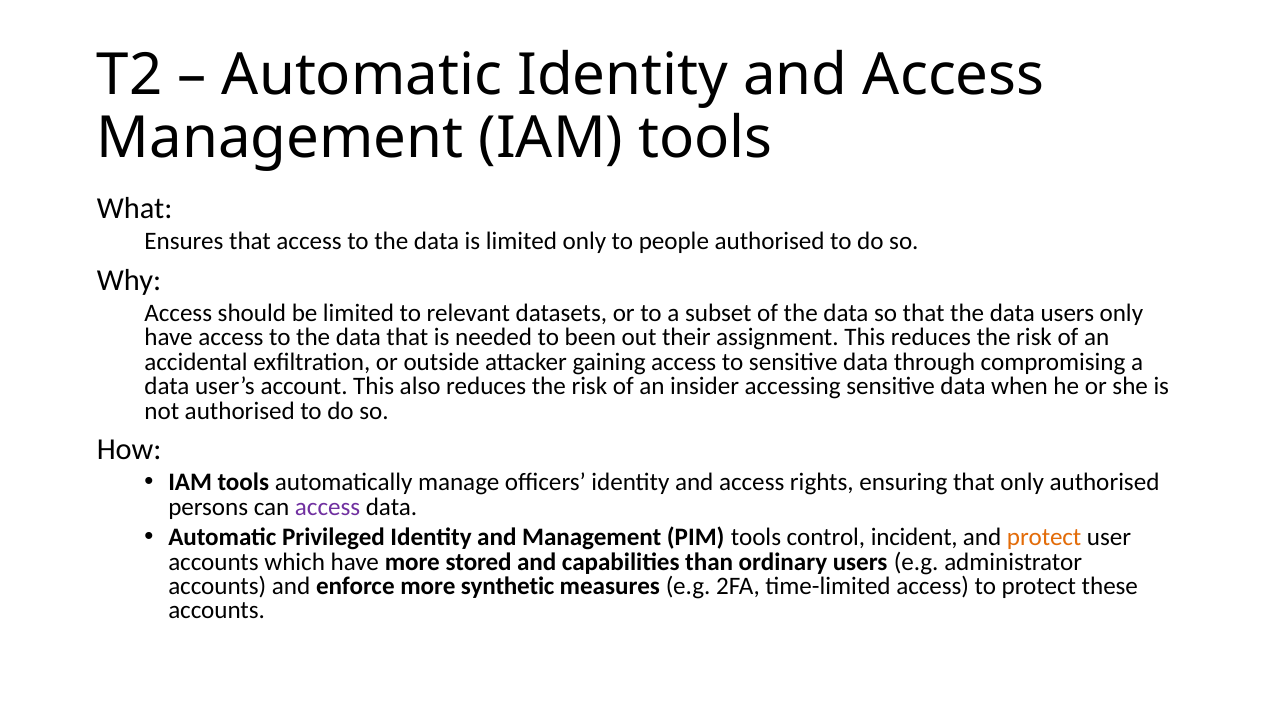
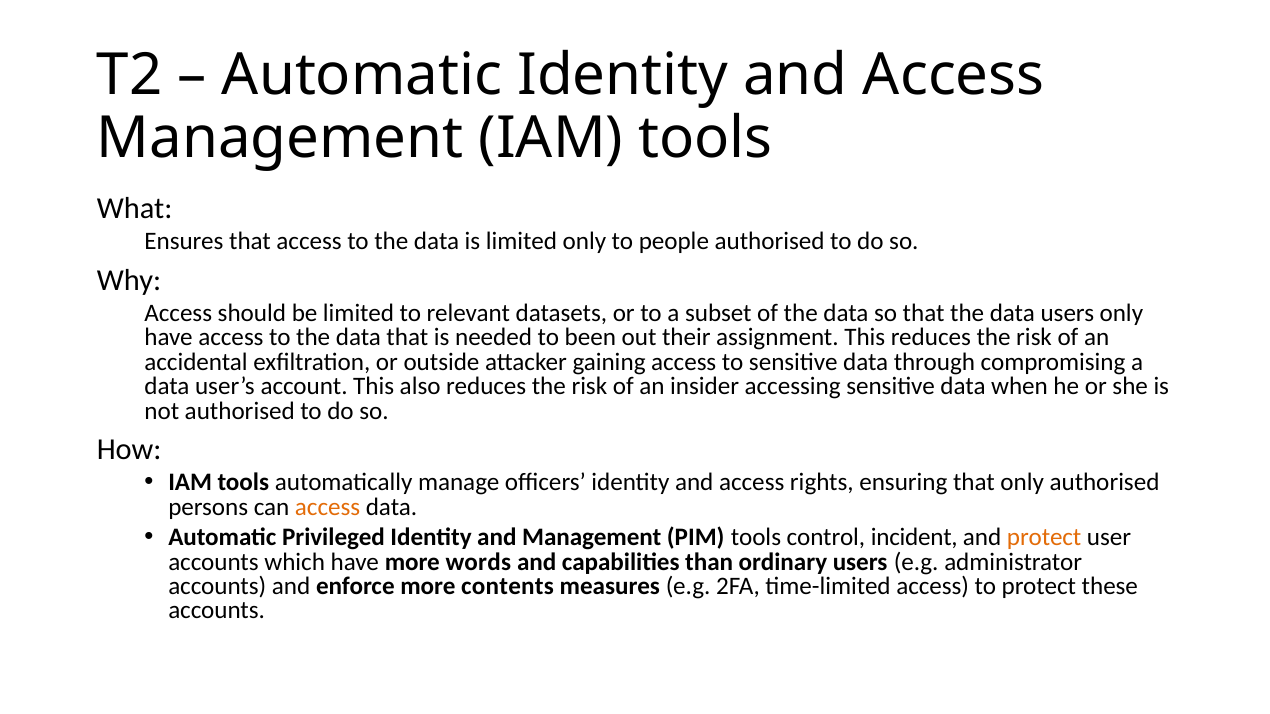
access colour: purple -> orange (328, 507)
stored: stored -> words (478, 562)
synthetic: synthetic -> contents (507, 586)
